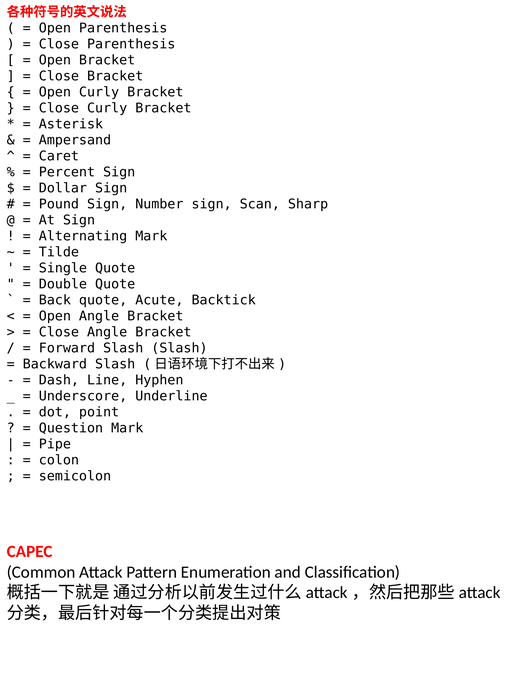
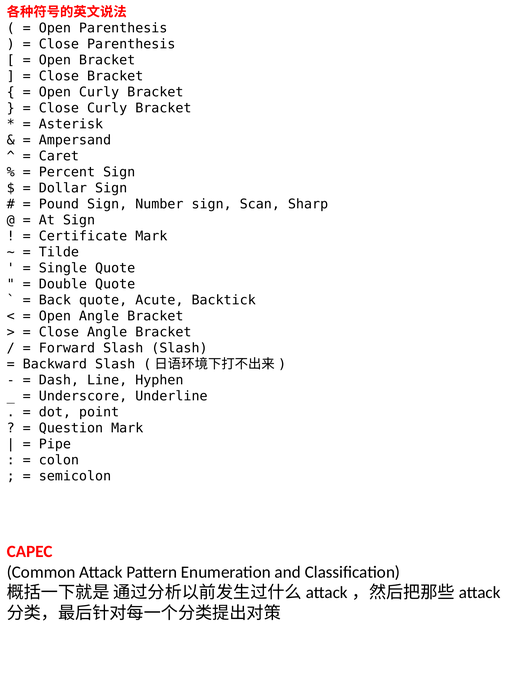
Alternating: Alternating -> Certificate (83, 236)
